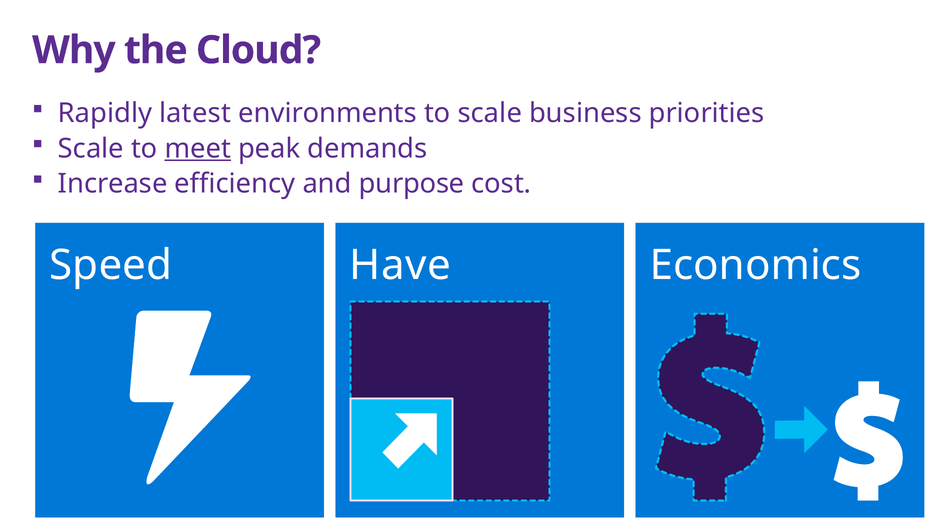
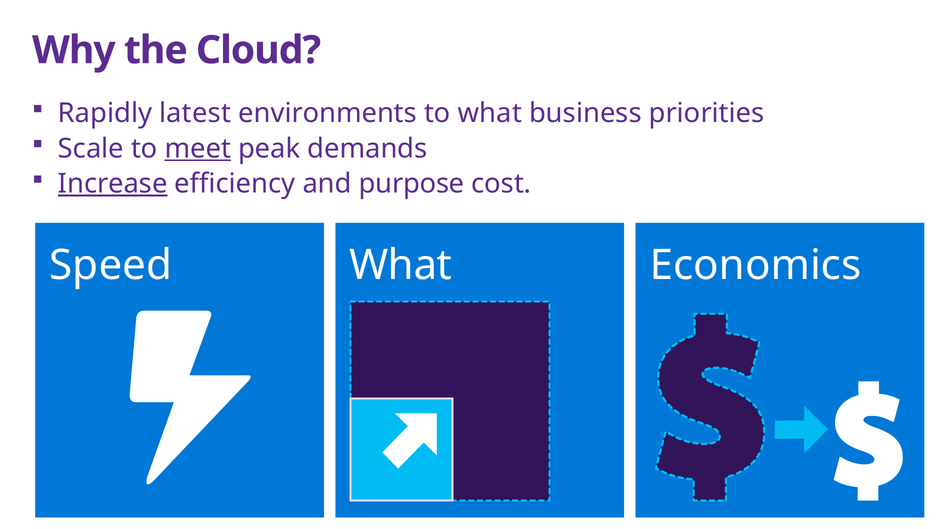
to scale: scale -> what (490, 113)
Increase underline: none -> present (113, 184)
Have: Have -> What (401, 265)
